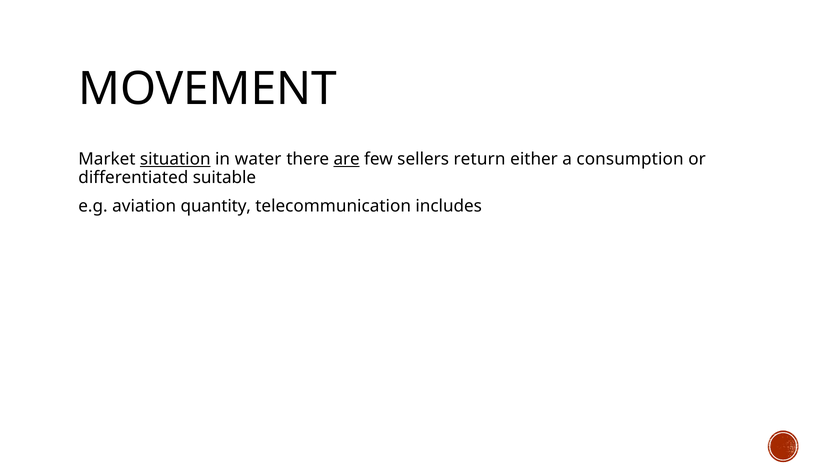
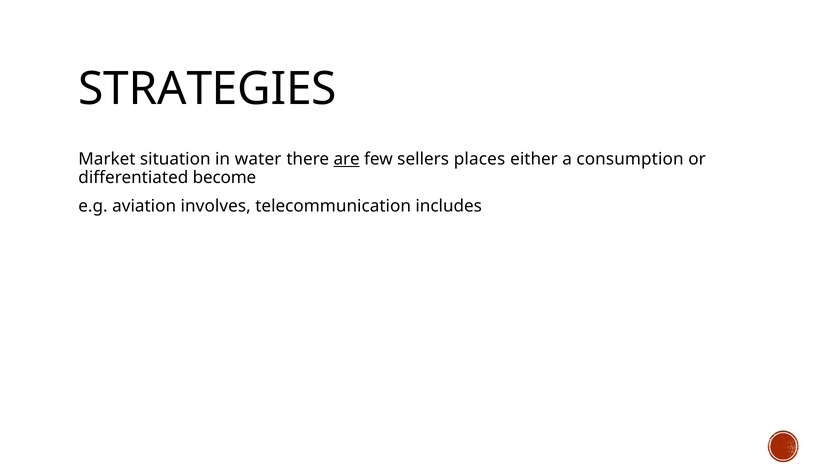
MOVEMENT: MOVEMENT -> STRATEGIES (208, 89)
situation underline: present -> none (175, 159)
return: return -> places (479, 159)
suitable: suitable -> become (225, 177)
quantity: quantity -> involves (216, 206)
